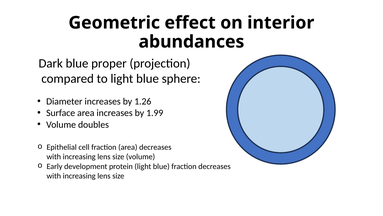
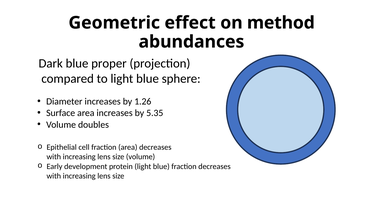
interior: interior -> method (281, 23)
1.99: 1.99 -> 5.35 (155, 113)
